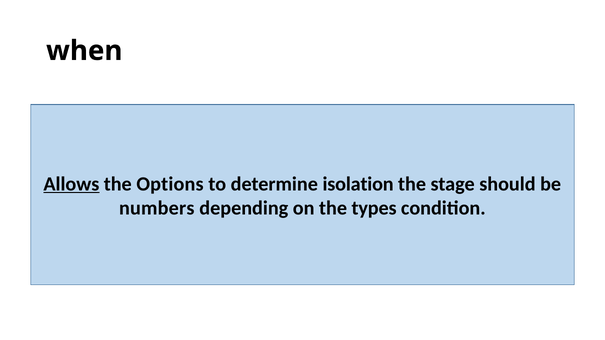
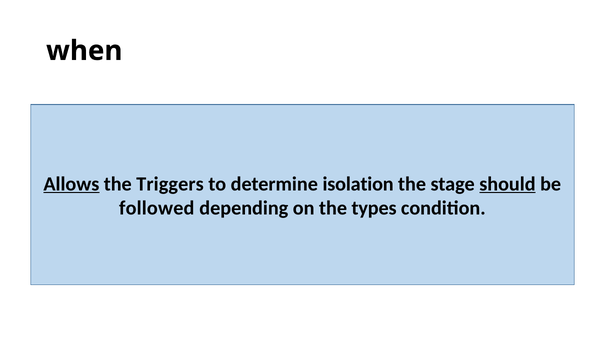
Options: Options -> Triggers (170, 184)
should underline: none -> present (507, 184)
numbers: numbers -> followed (157, 208)
